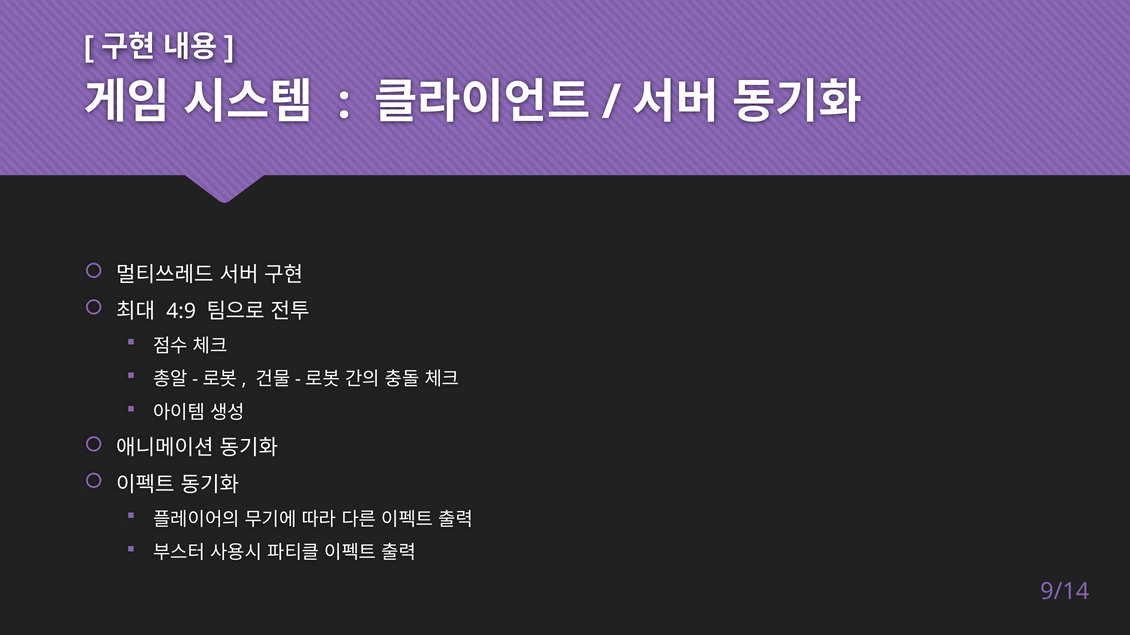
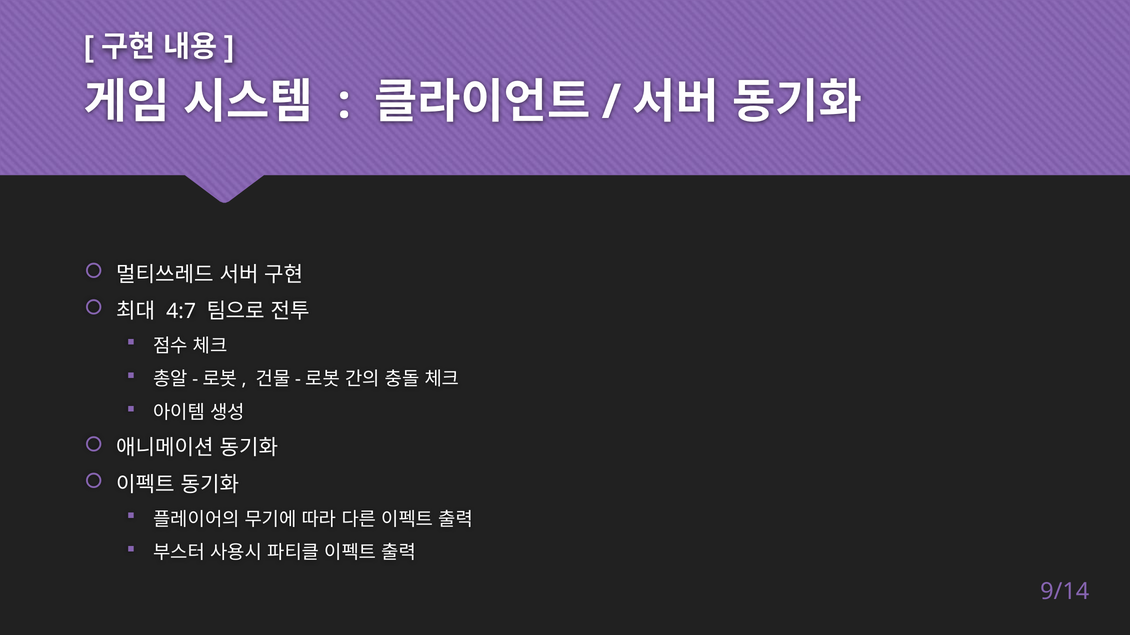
4:9: 4:9 -> 4:7 (181, 312)
